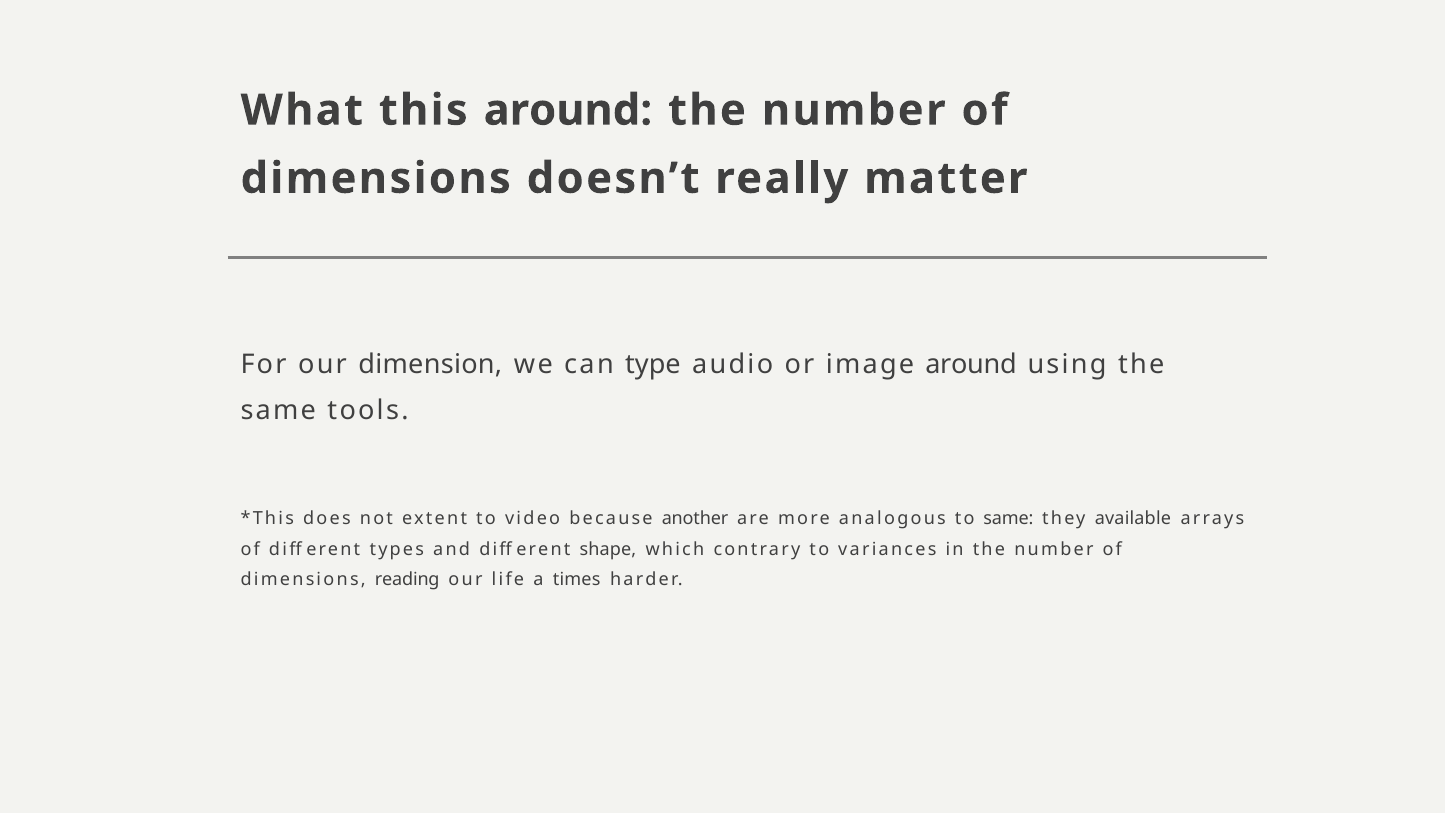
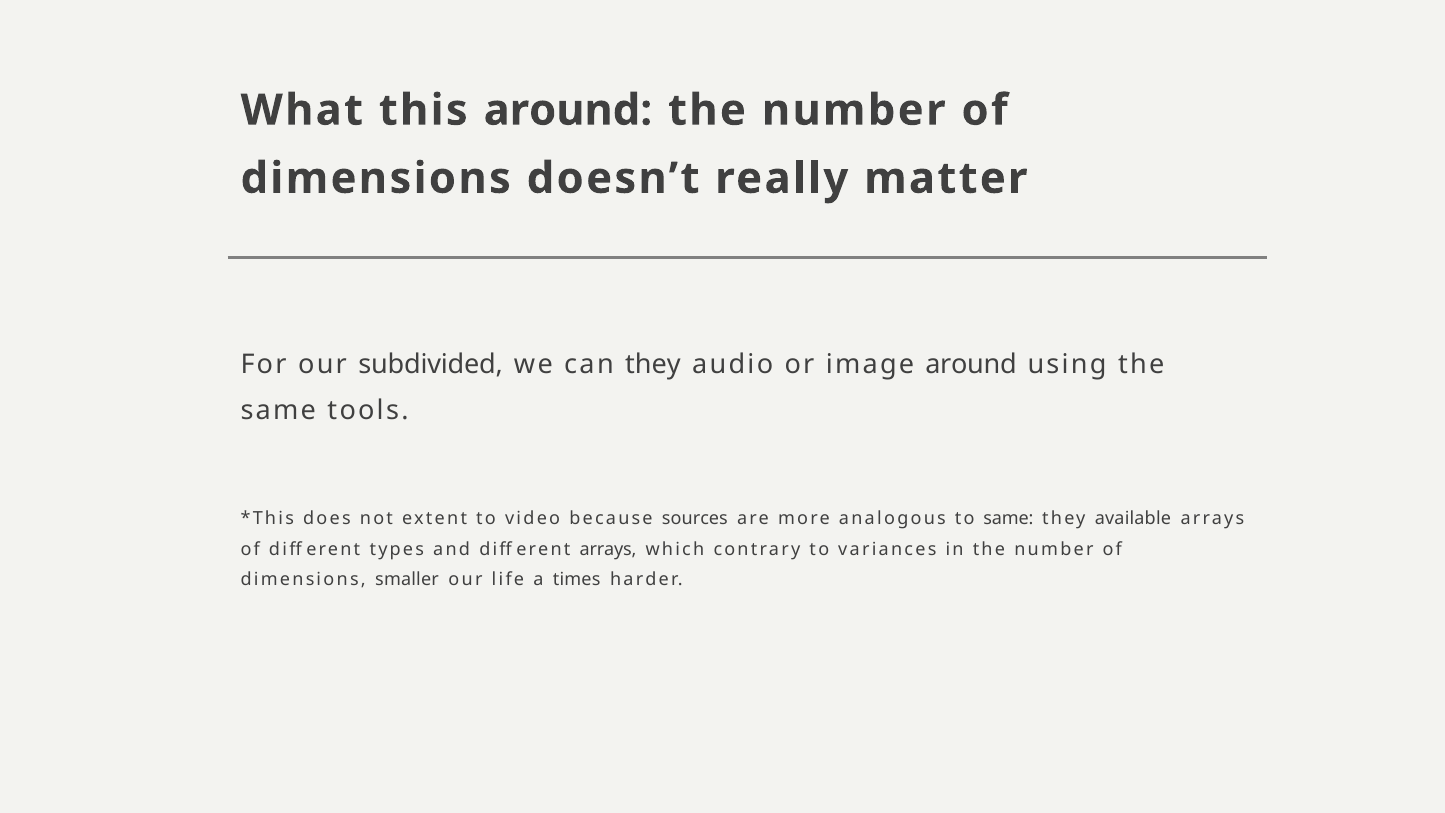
dimension: dimension -> subdivided (431, 365)
can type: type -> they (653, 365)
another: another -> sources (695, 519)
shape: shape -> arrays (608, 549)
reading: reading -> smaller (407, 579)
